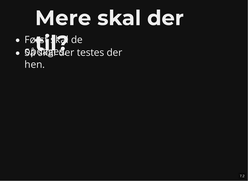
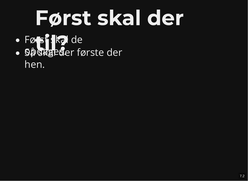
Mere: Mere -> Først (63, 18)
testes: testes -> første (90, 53)
